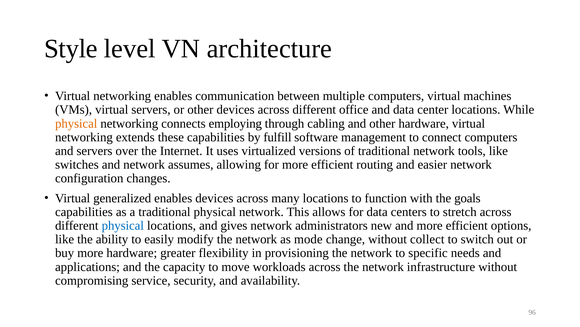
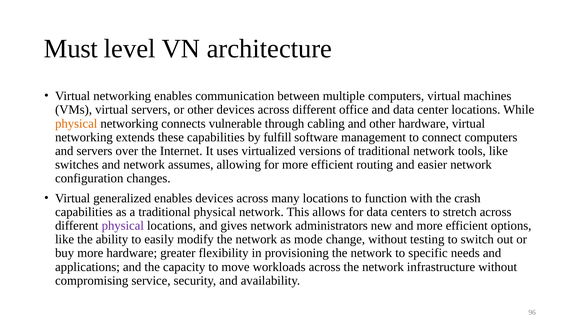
Style: Style -> Must (71, 49)
employing: employing -> vulnerable (235, 123)
goals: goals -> crash (467, 198)
physical colour: blue -> purple (123, 225)
collect: collect -> testing (427, 239)
